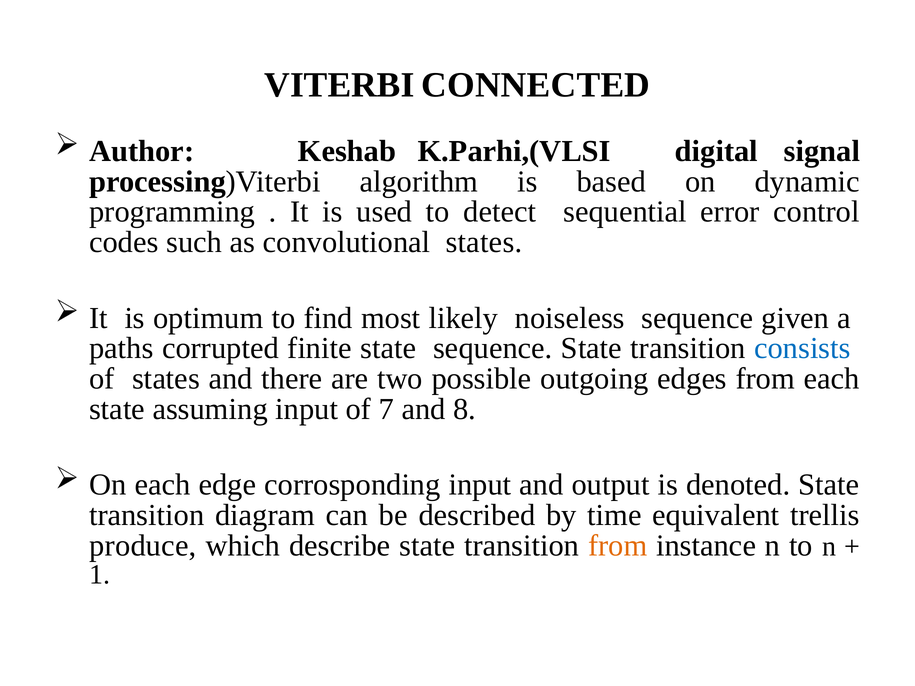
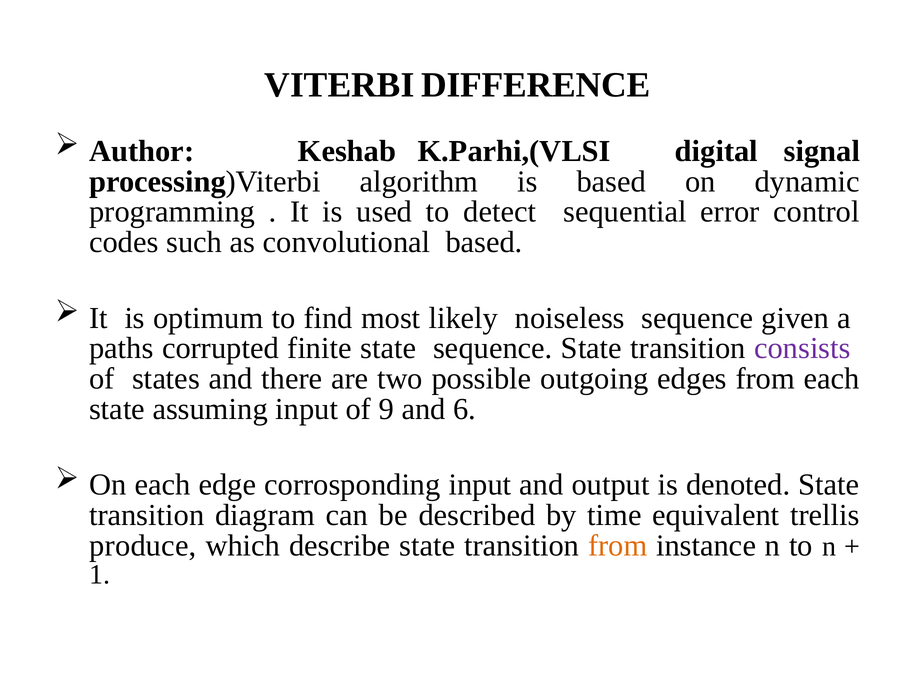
CONNECTED: CONNECTED -> DIFFERENCE (536, 85)
convolutional states: states -> based (484, 242)
consists colour: blue -> purple (802, 348)
7: 7 -> 9 (386, 409)
8: 8 -> 6 (465, 409)
